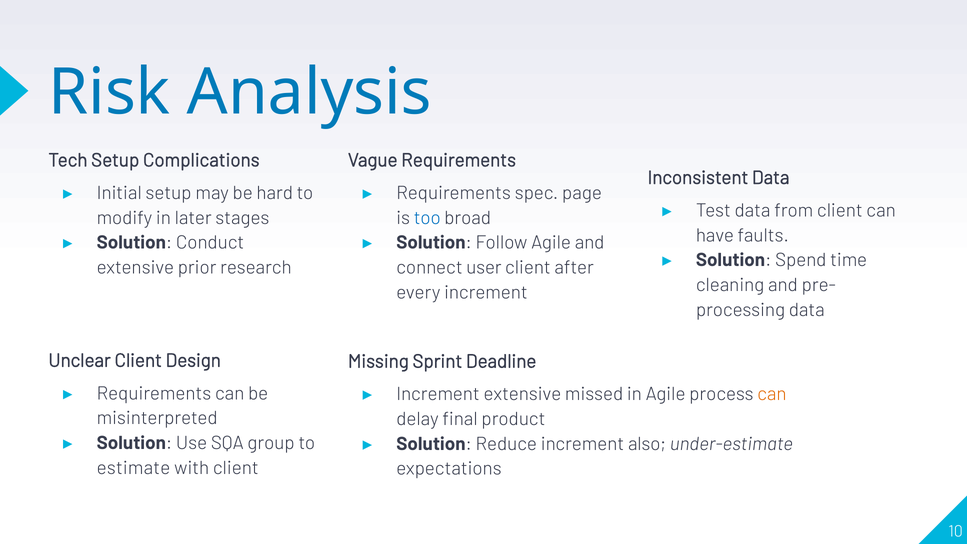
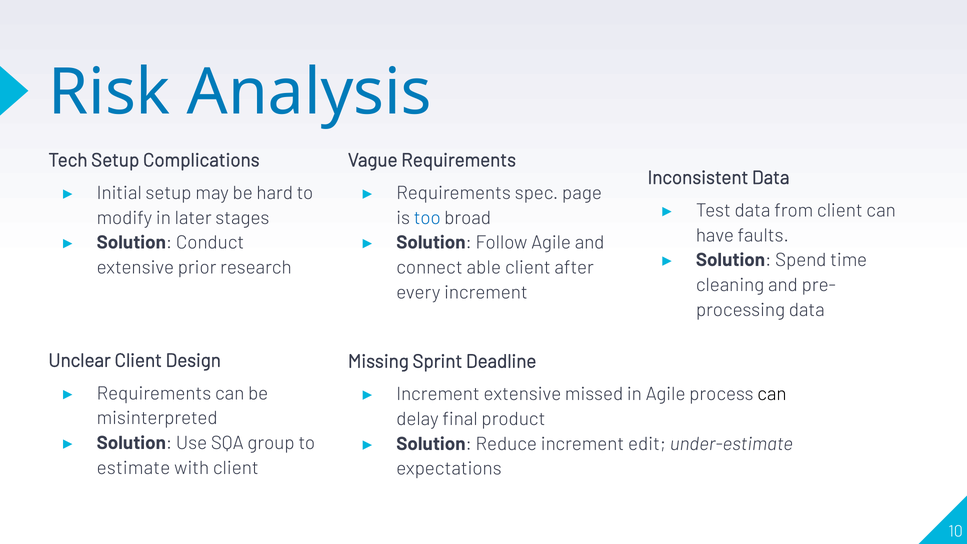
user: user -> able (484, 268)
can colour: orange -> black (772, 394)
also: also -> edit (647, 444)
